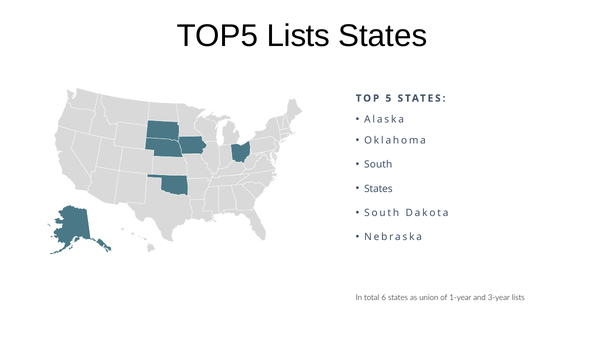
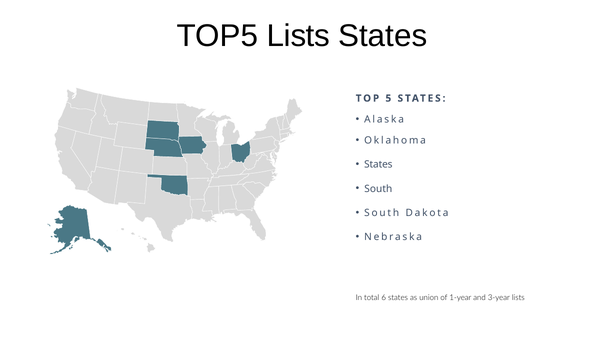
South: South -> States (378, 165)
States: States -> South (378, 189)
